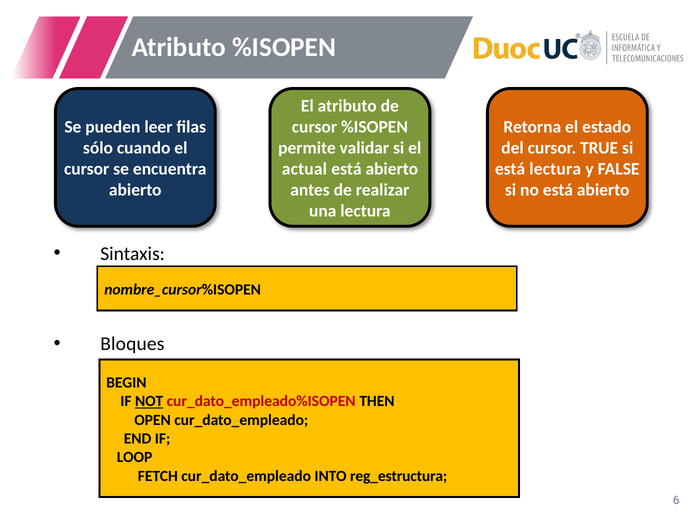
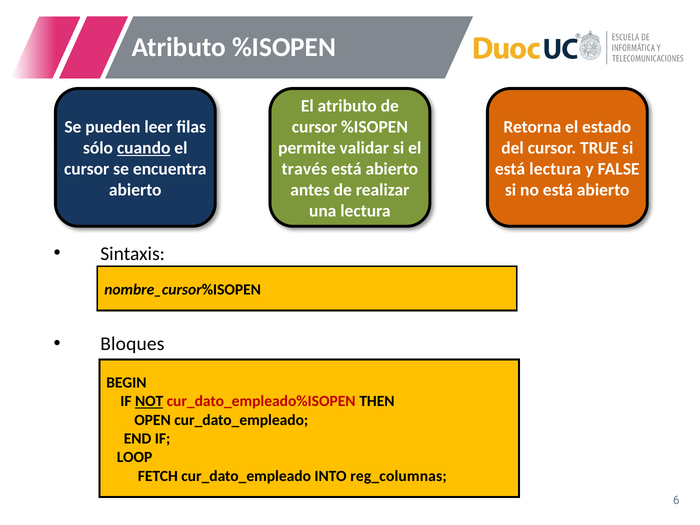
cuando underline: none -> present (144, 148)
actual: actual -> través (304, 169)
reg_estructura: reg_estructura -> reg_columnas (398, 476)
